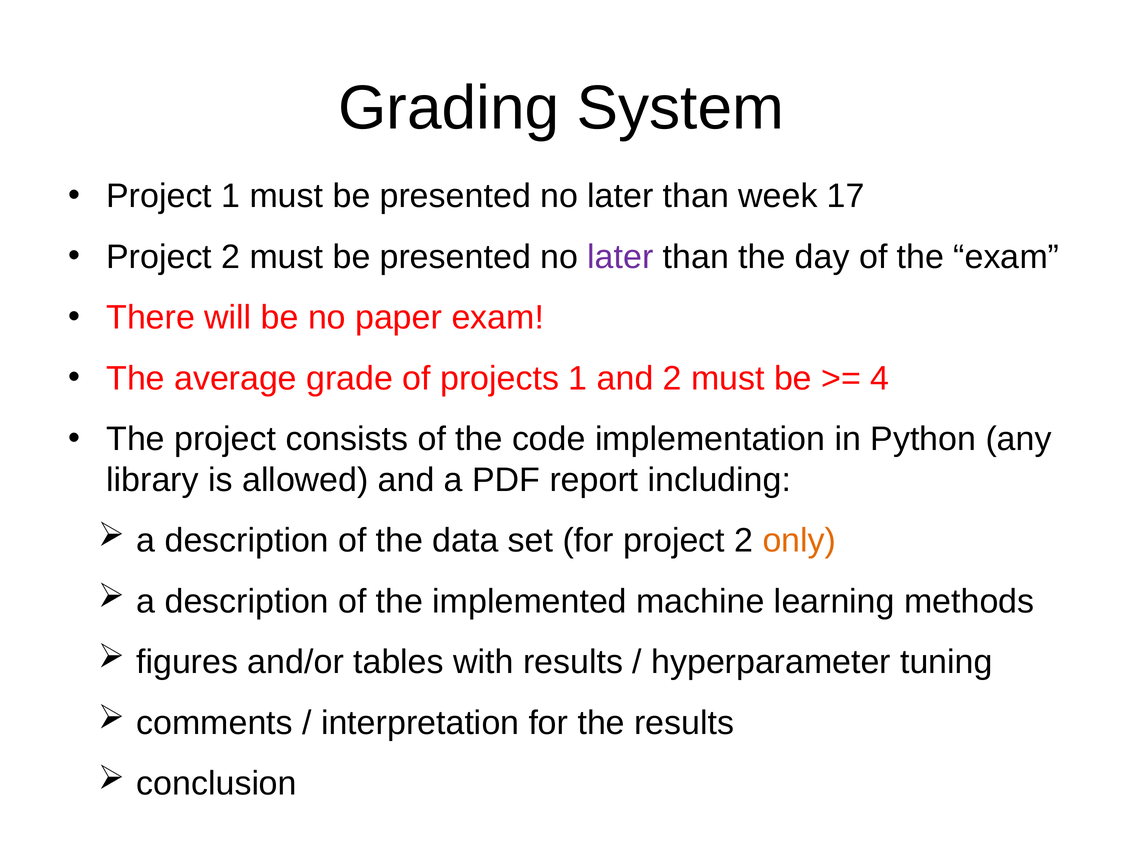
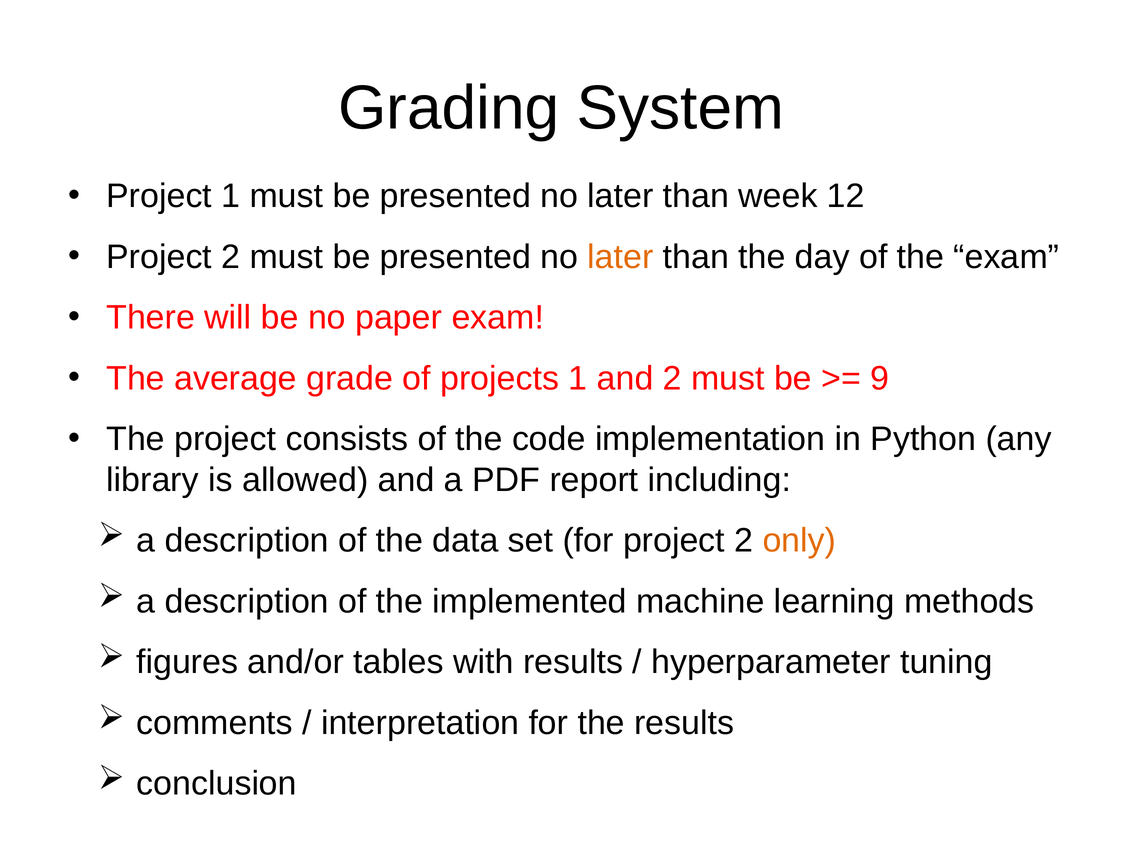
17: 17 -> 12 (846, 196)
later colour: purple -> orange (620, 257)
4: 4 -> 9 (880, 379)
